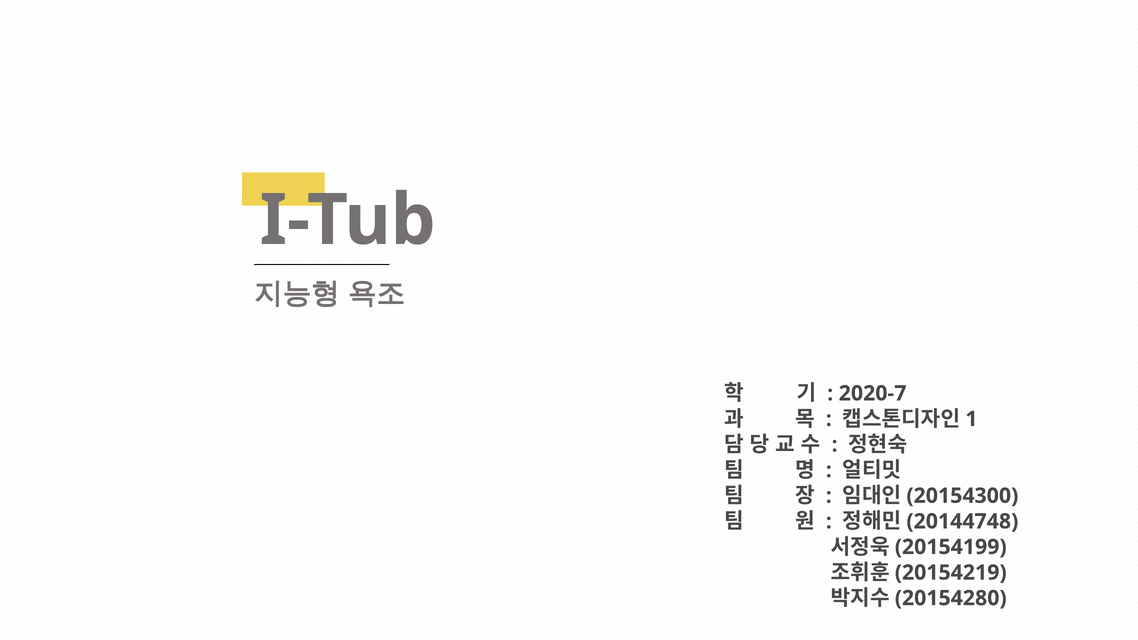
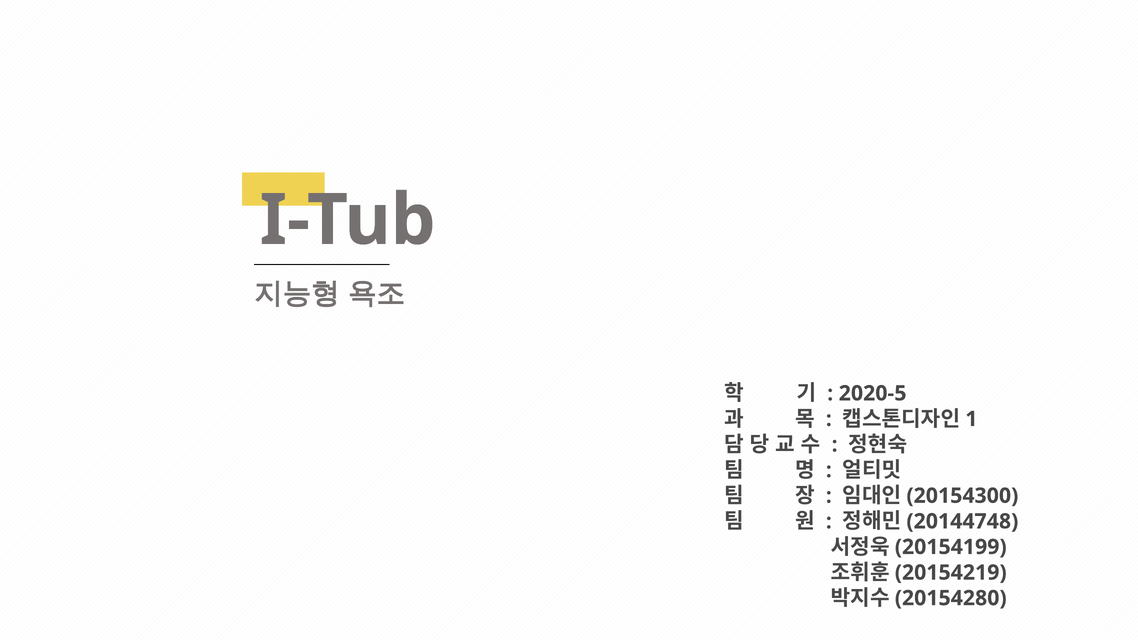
2020-7: 2020-7 -> 2020-5 (873, 393)
